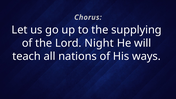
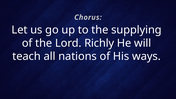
Night: Night -> Richly (99, 43)
